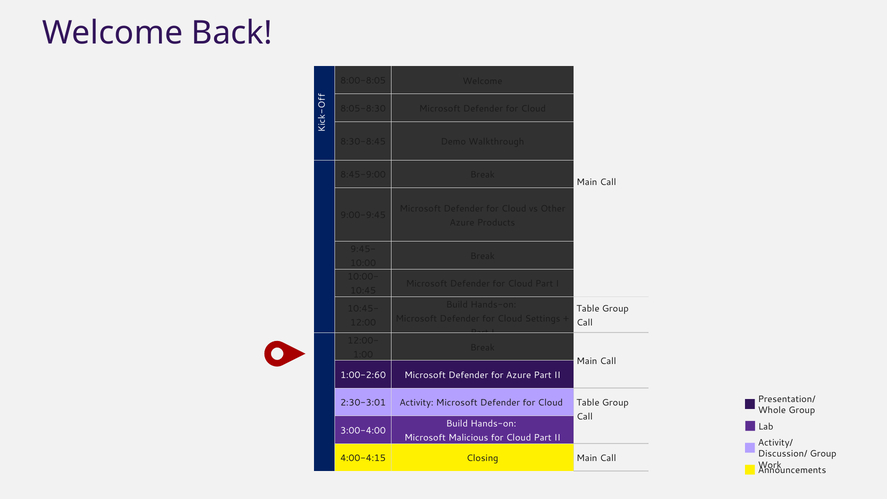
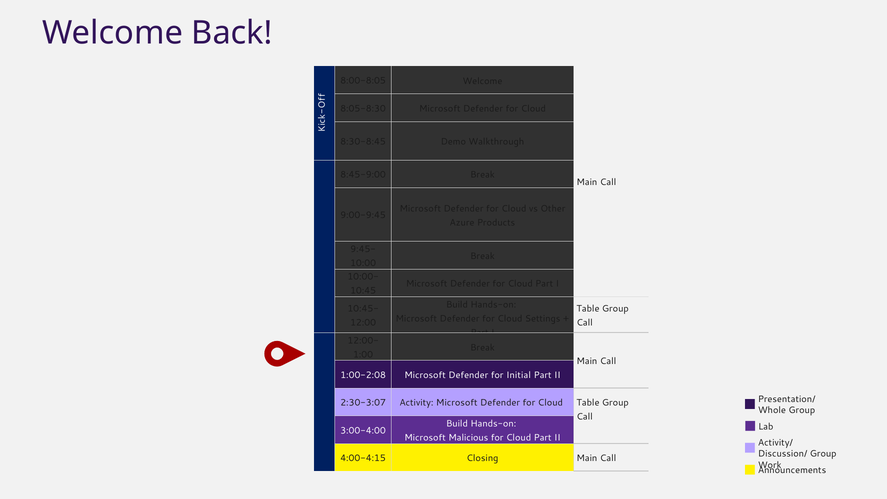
1:00-2:60: 1:00-2:60 -> 1:00-2:08 (363, 375)
for Azure: Azure -> Initial (519, 375)
2:30-3:01: 2:30-3:01 -> 2:30-3:07 (363, 403)
